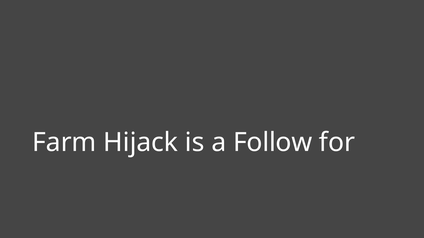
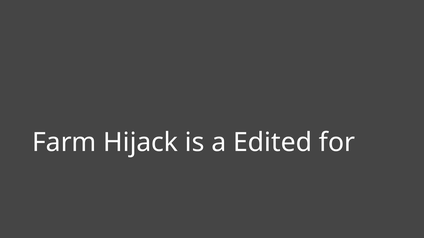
Follow: Follow -> Edited (273, 143)
